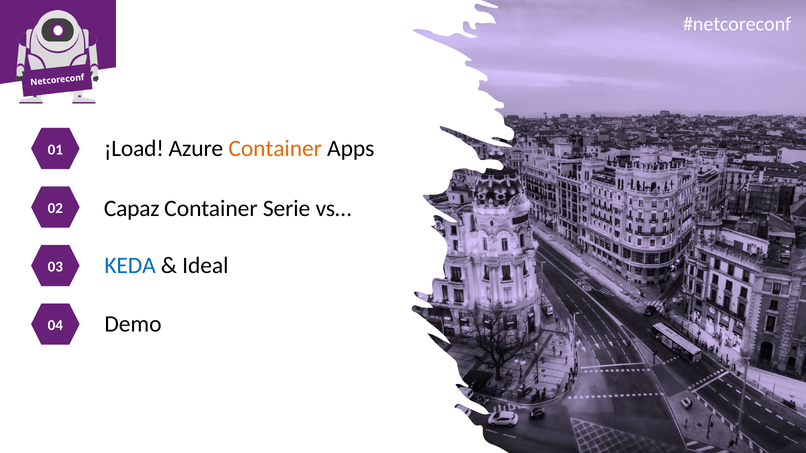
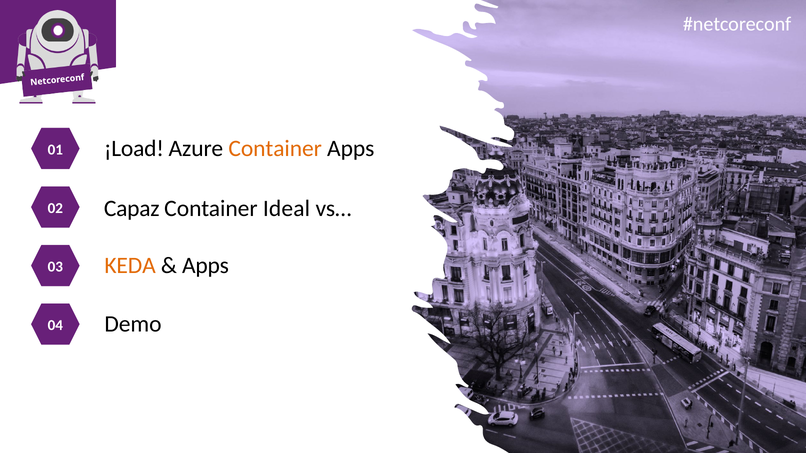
Serie: Serie -> Ideal (286, 209)
KEDA colour: blue -> orange (130, 266)
Ideal: Ideal -> Apps (205, 266)
